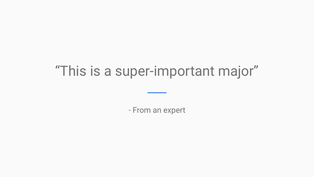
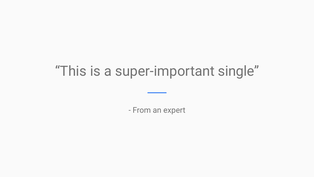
major: major -> single (239, 71)
